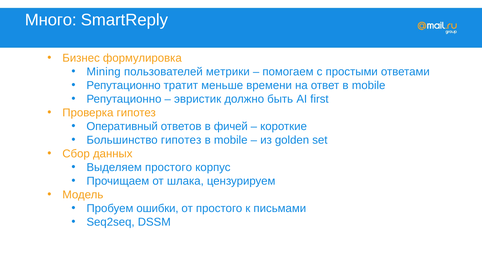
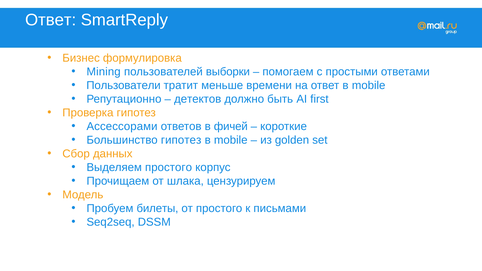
Много: Много -> Ответ (51, 20)
метрики: метрики -> выборки (228, 72)
Репутационно: Репутационно -> Пользователи (124, 85)
эвристик: эвристик -> детектов (198, 99)
Оперативный: Оперативный -> Ассесcорами (122, 126)
ошибки: ошибки -> билеты (157, 208)
